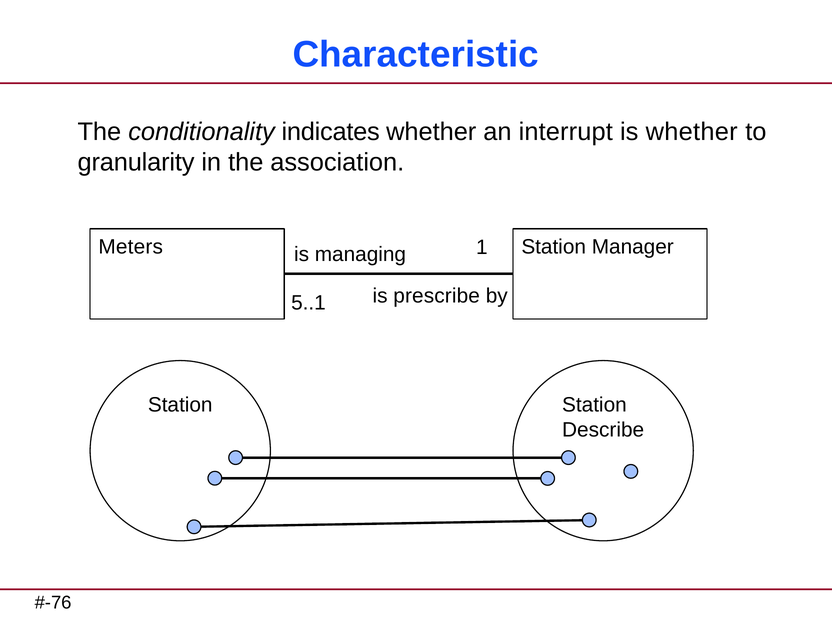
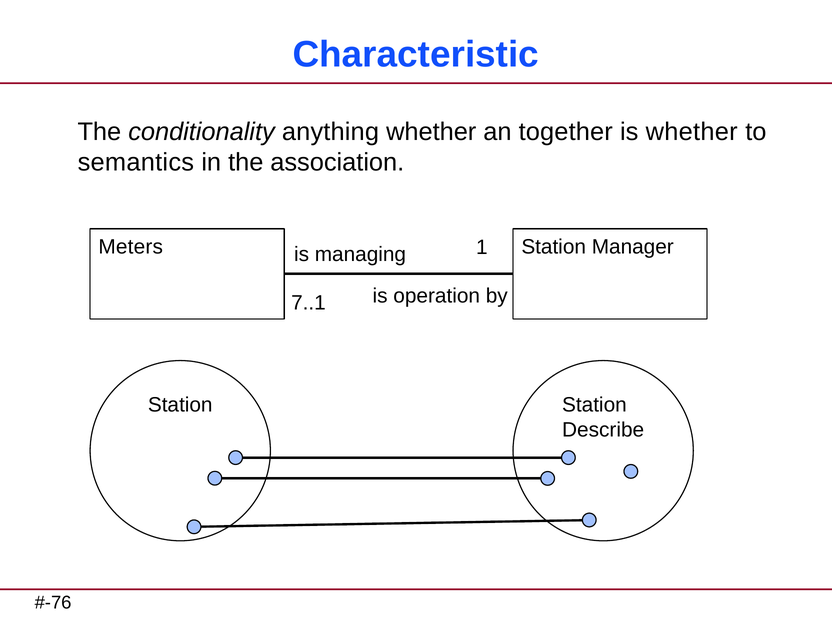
indicates: indicates -> anything (330, 132)
interrupt: interrupt -> together (566, 132)
granularity: granularity -> semantics (136, 162)
prescribe: prescribe -> operation (437, 296)
5..1: 5..1 -> 7..1 (308, 303)
